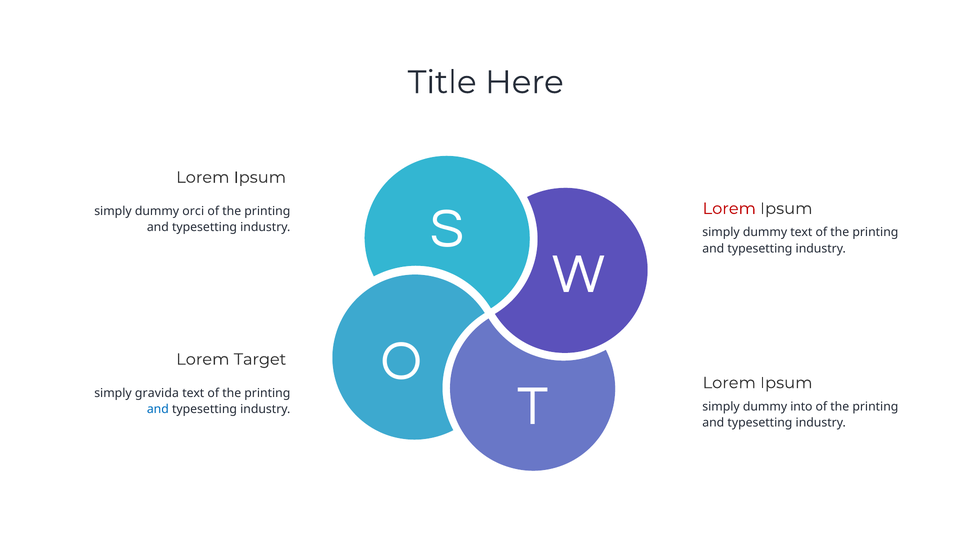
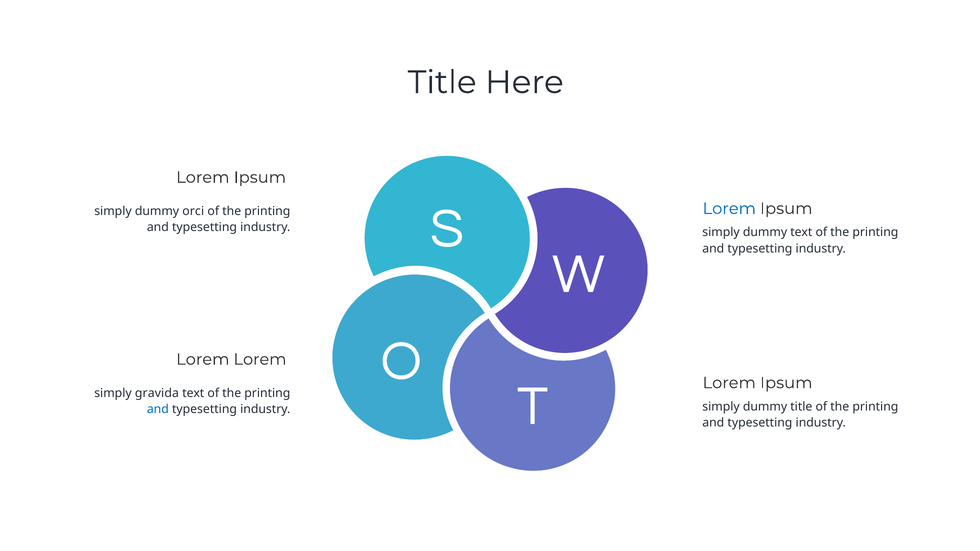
Lorem colour: red -> blue (729, 209)
Lorem Target: Target -> Lorem (260, 360)
dummy into: into -> title (801, 407)
